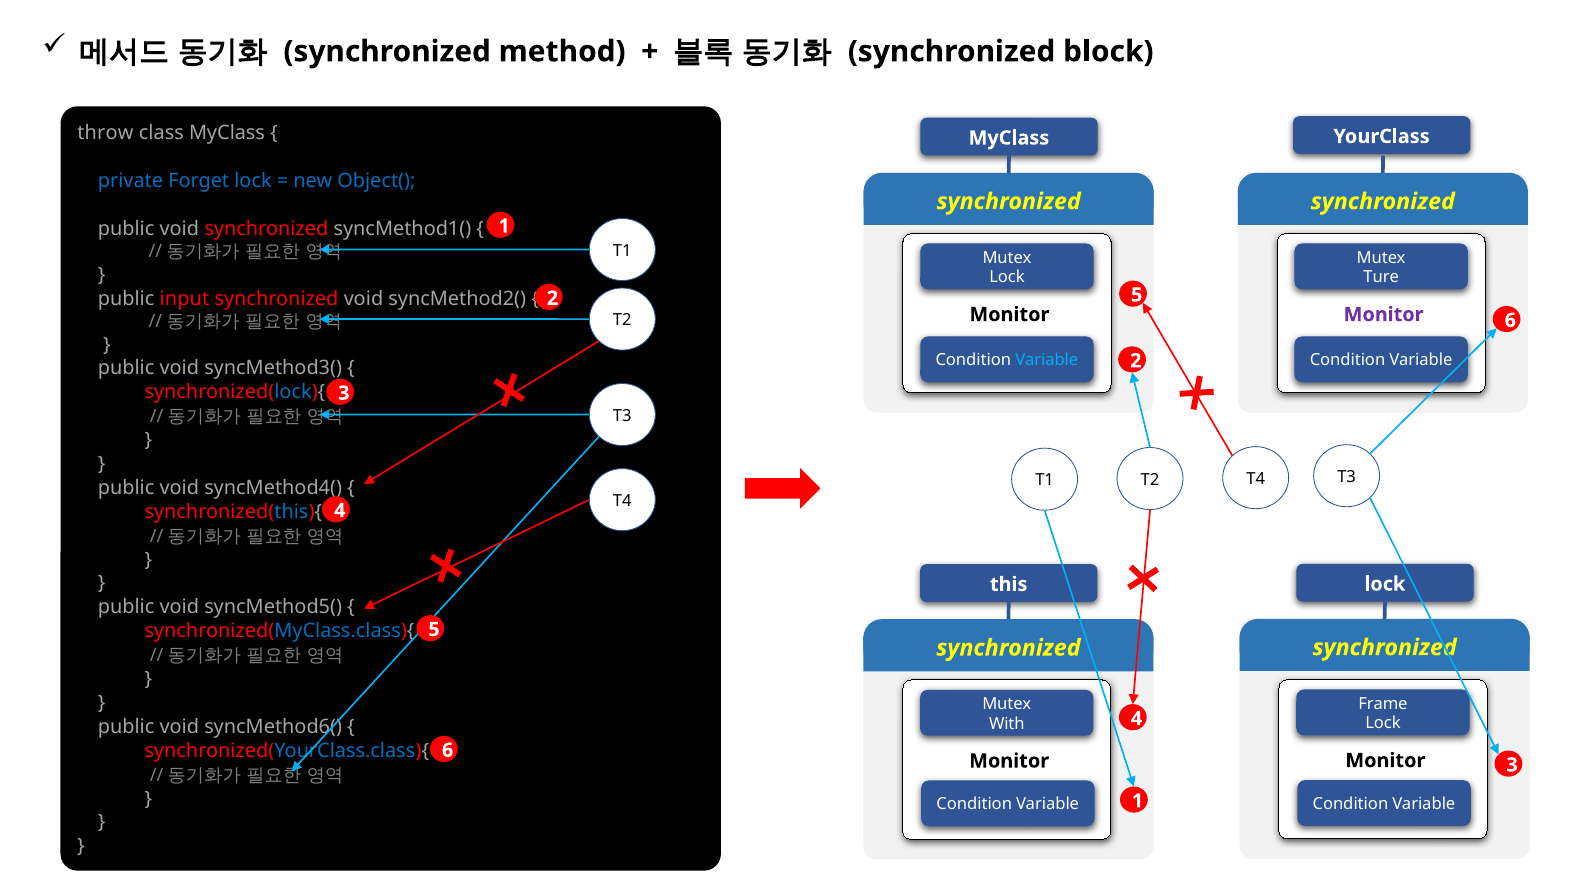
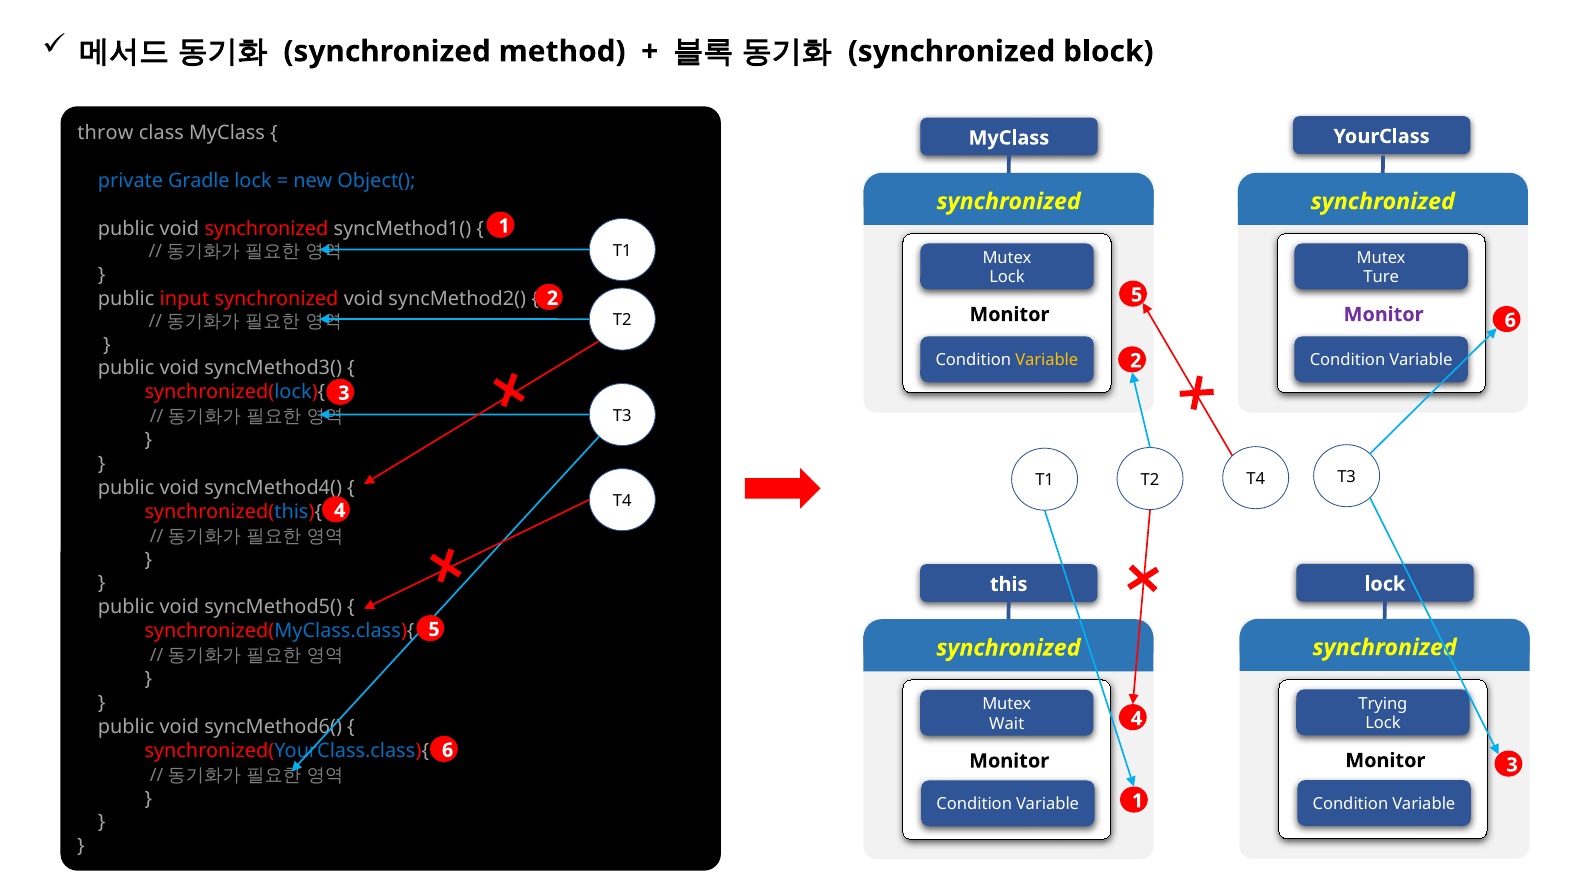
Forget: Forget -> Gradle (199, 181)
Variable colour: light blue -> yellow (1047, 361)
Frame: Frame -> Trying (1383, 704)
With: With -> Wait (1007, 724)
